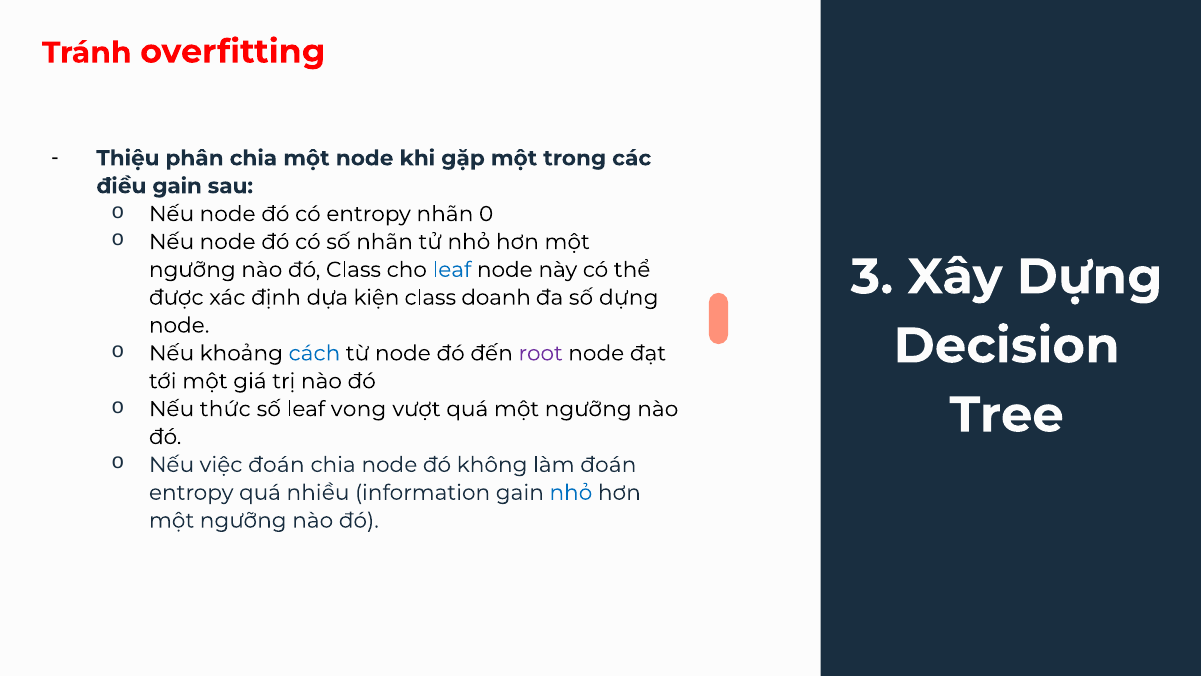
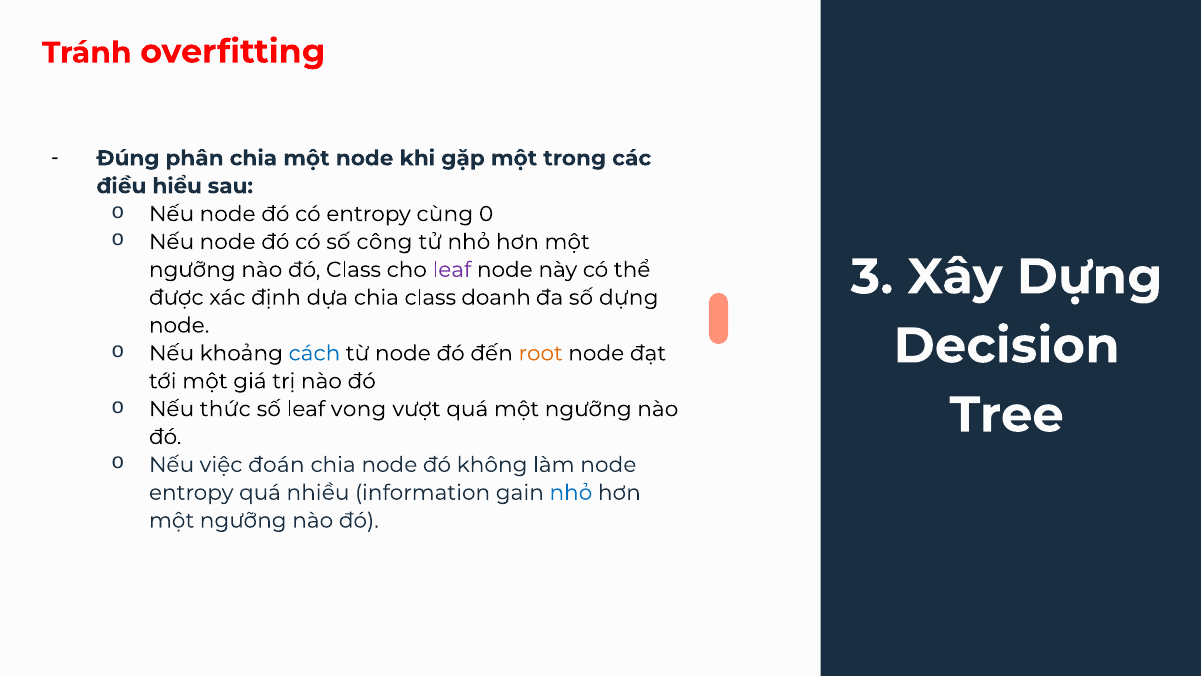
Thiệu: Thiệu -> Đúng (128, 158)
điều gain: gain -> hiểu (177, 186)
entropy nhãn: nhãn -> cùng (445, 214)
số nhãn: nhãn -> công (384, 242)
leaf colour: blue -> purple (452, 270)
dựa kiện: kiện -> chia (376, 297)
root colour: purple -> orange (541, 353)
làm đoán: đoán -> node (608, 464)
